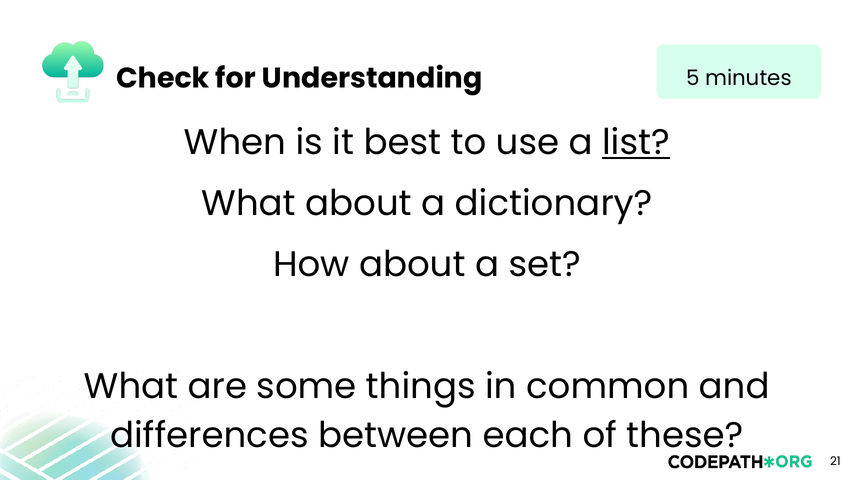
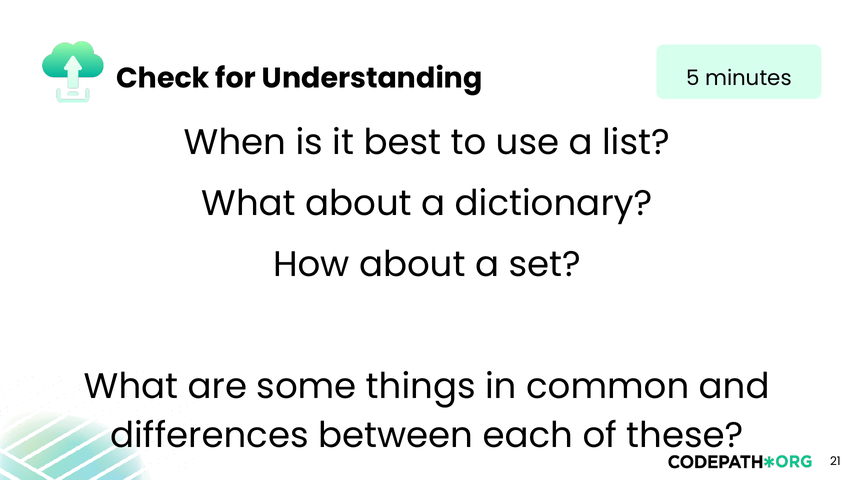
list underline: present -> none (636, 143)
